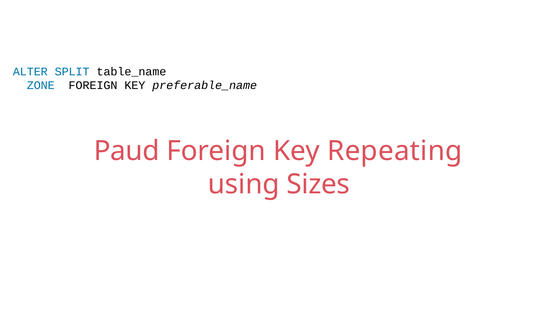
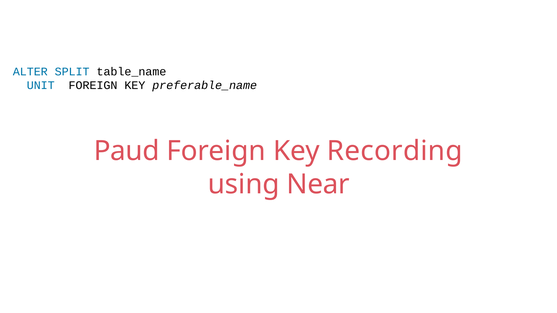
ZONE: ZONE -> UNIT (41, 86)
Repeating: Repeating -> Recording (395, 151)
Sizes: Sizes -> Near (318, 184)
